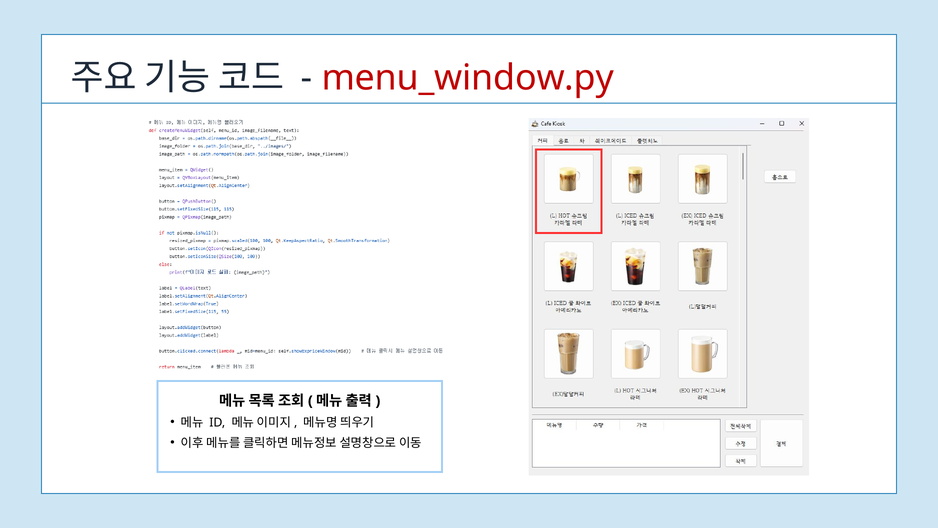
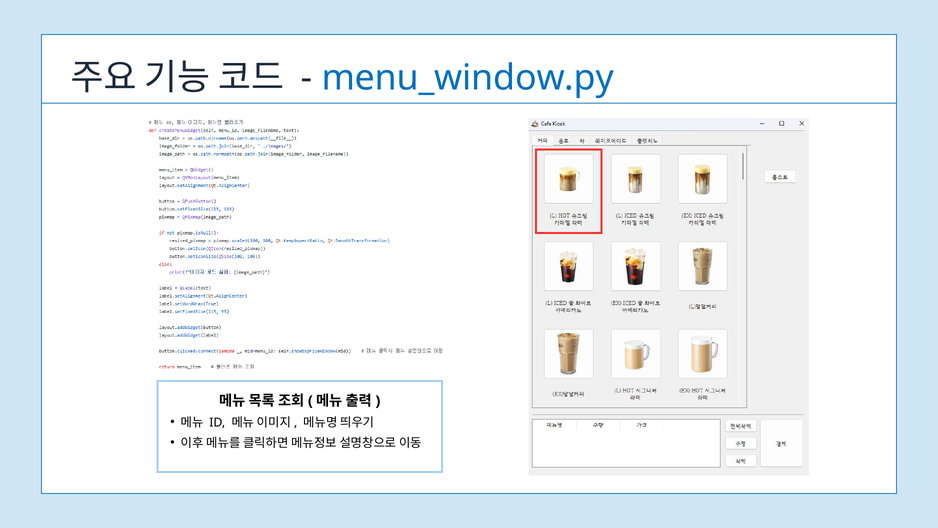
menu_window.py colour: red -> blue (468, 78)
